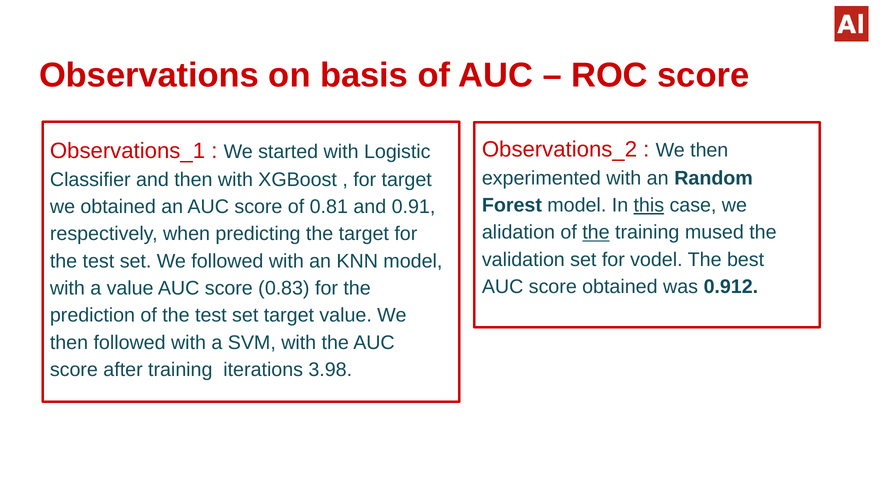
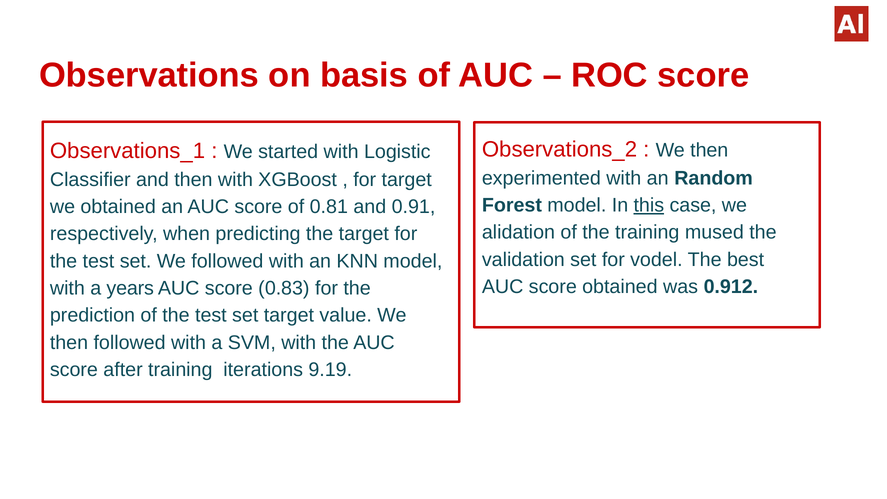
the underline: present -> none (596, 232)
a value: value -> years (130, 288)
3.98: 3.98 -> 9.19 (330, 370)
